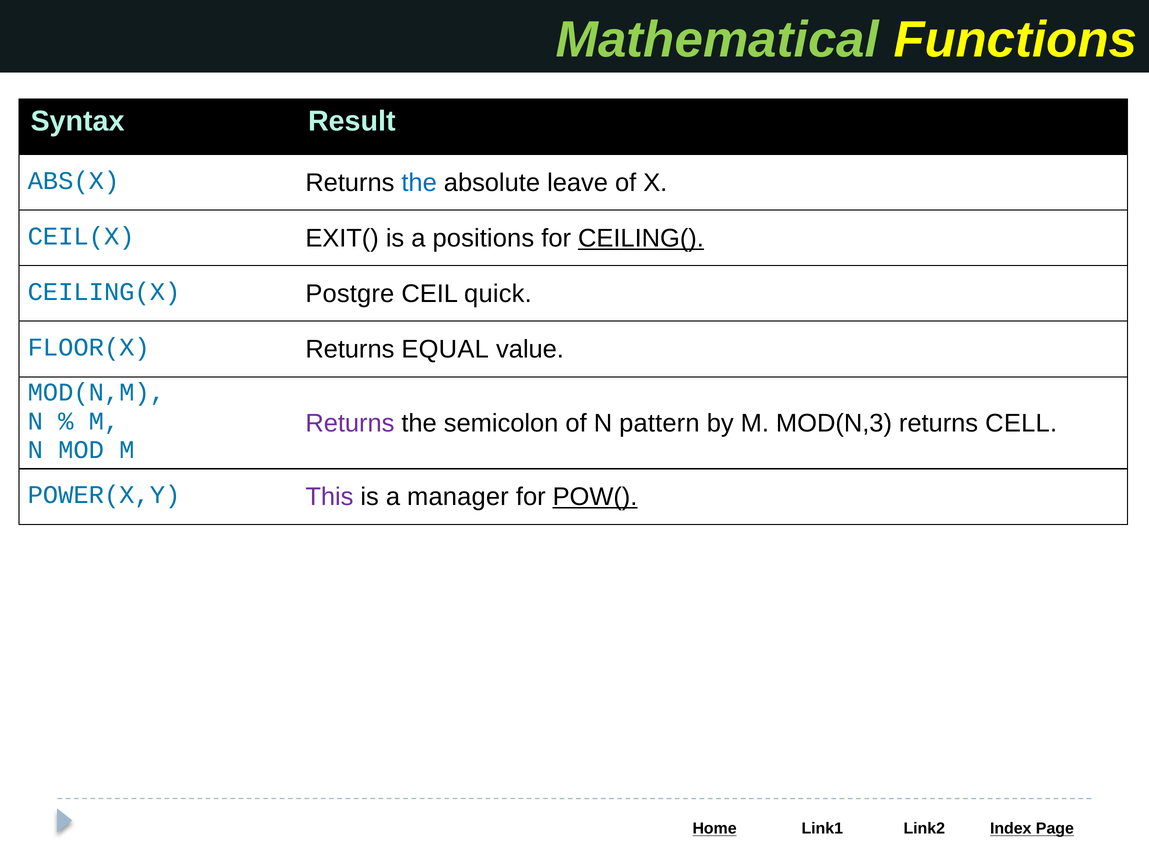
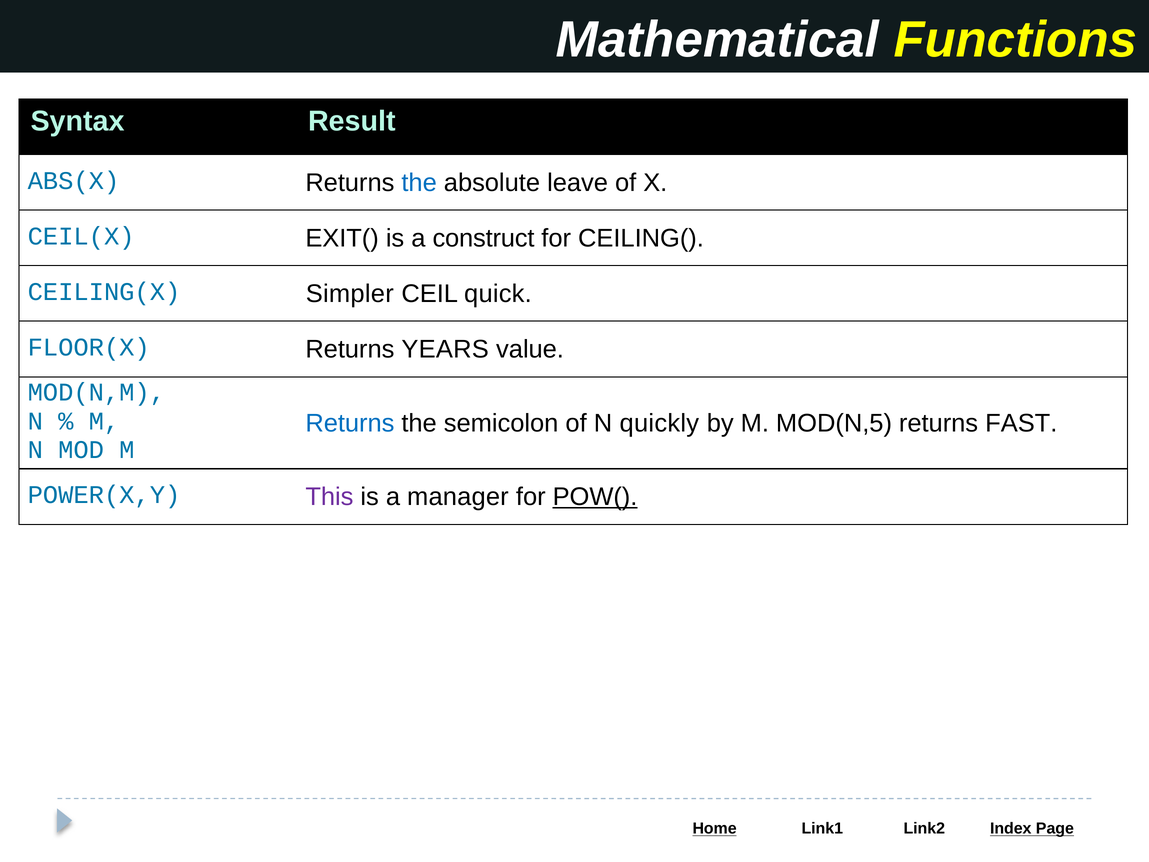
Mathematical colour: light green -> white (717, 40)
positions: positions -> construct (483, 238)
CEILING( underline: present -> none (641, 238)
Postgre: Postgre -> Simpler (350, 294)
EQUAL: EQUAL -> YEARS (445, 349)
Returns colour: purple -> blue (350, 423)
pattern: pattern -> quickly (659, 423)
MOD(N,3: MOD(N,3 -> MOD(N,5 (834, 423)
CELL: CELL -> FAST (1021, 423)
